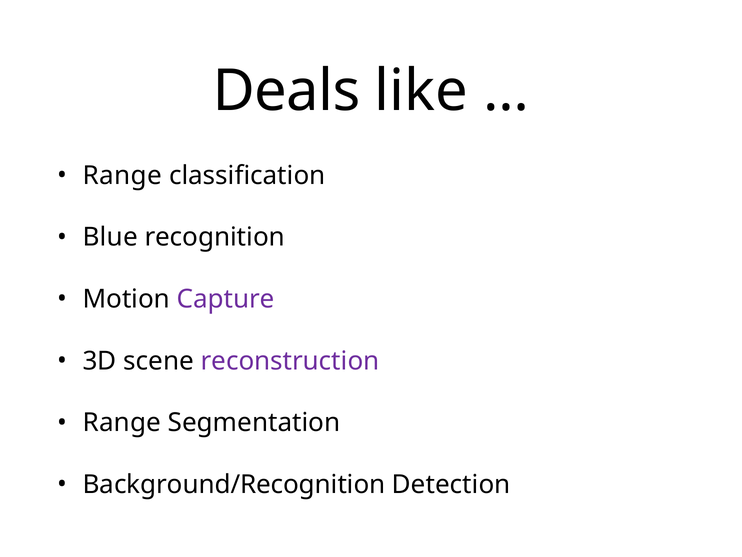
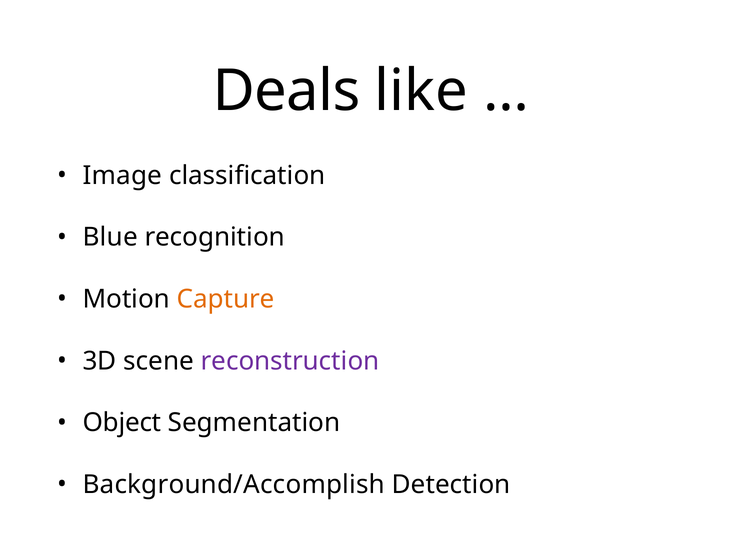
Range: Range -> Image (122, 175)
Capture colour: purple -> orange (226, 299)
Range: Range -> Object (122, 422)
Background/Recognition: Background/Recognition -> Background/Accomplish (234, 484)
